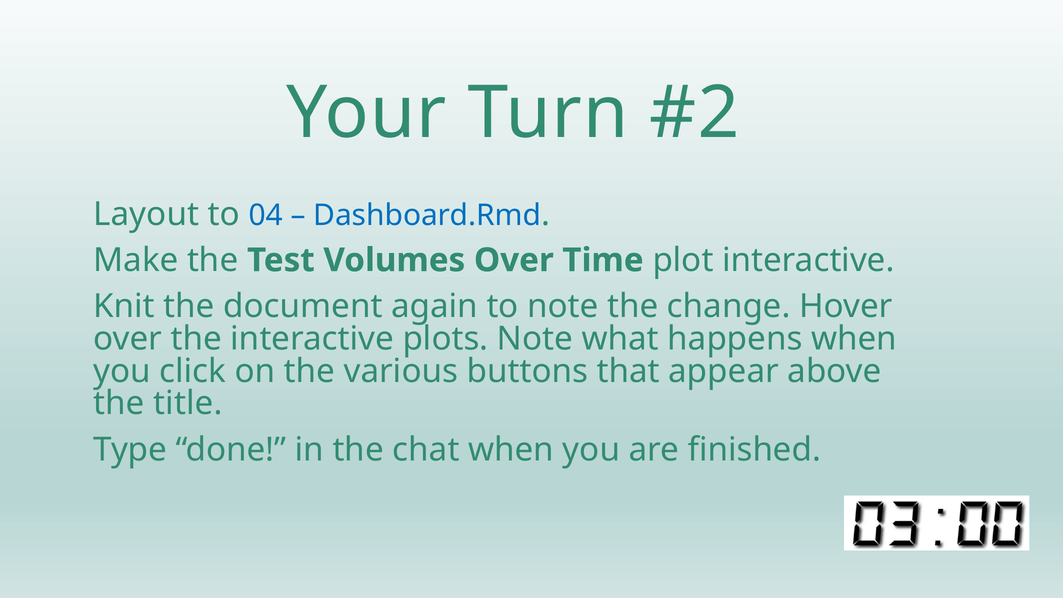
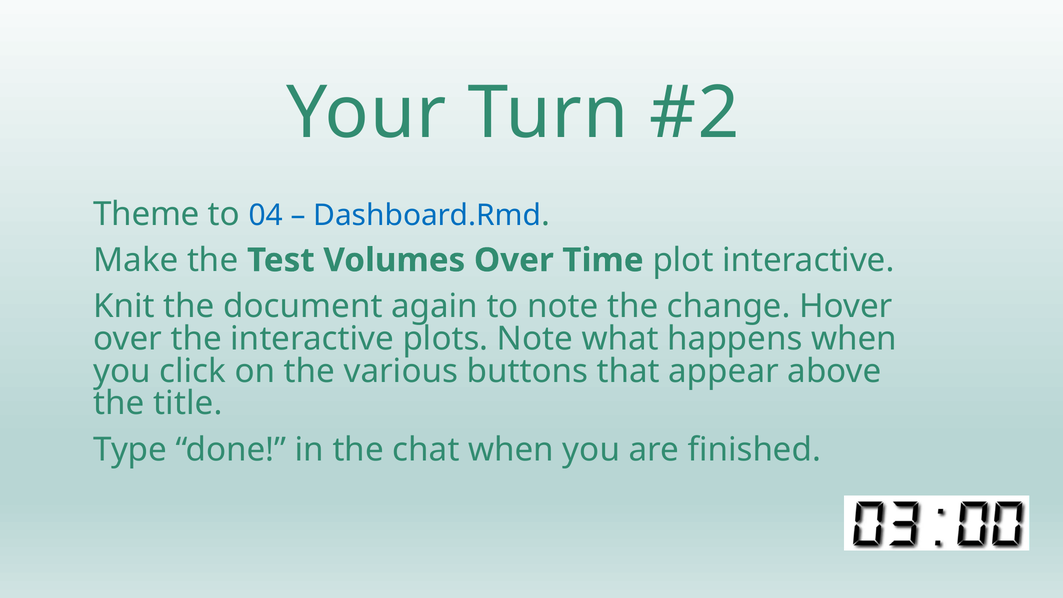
Layout: Layout -> Theme (146, 214)
